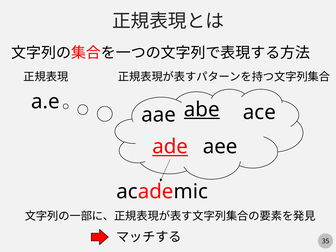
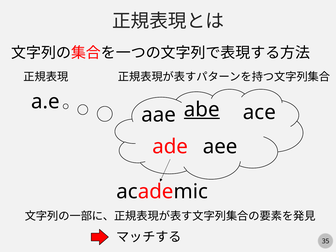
ade underline: present -> none (170, 147)
